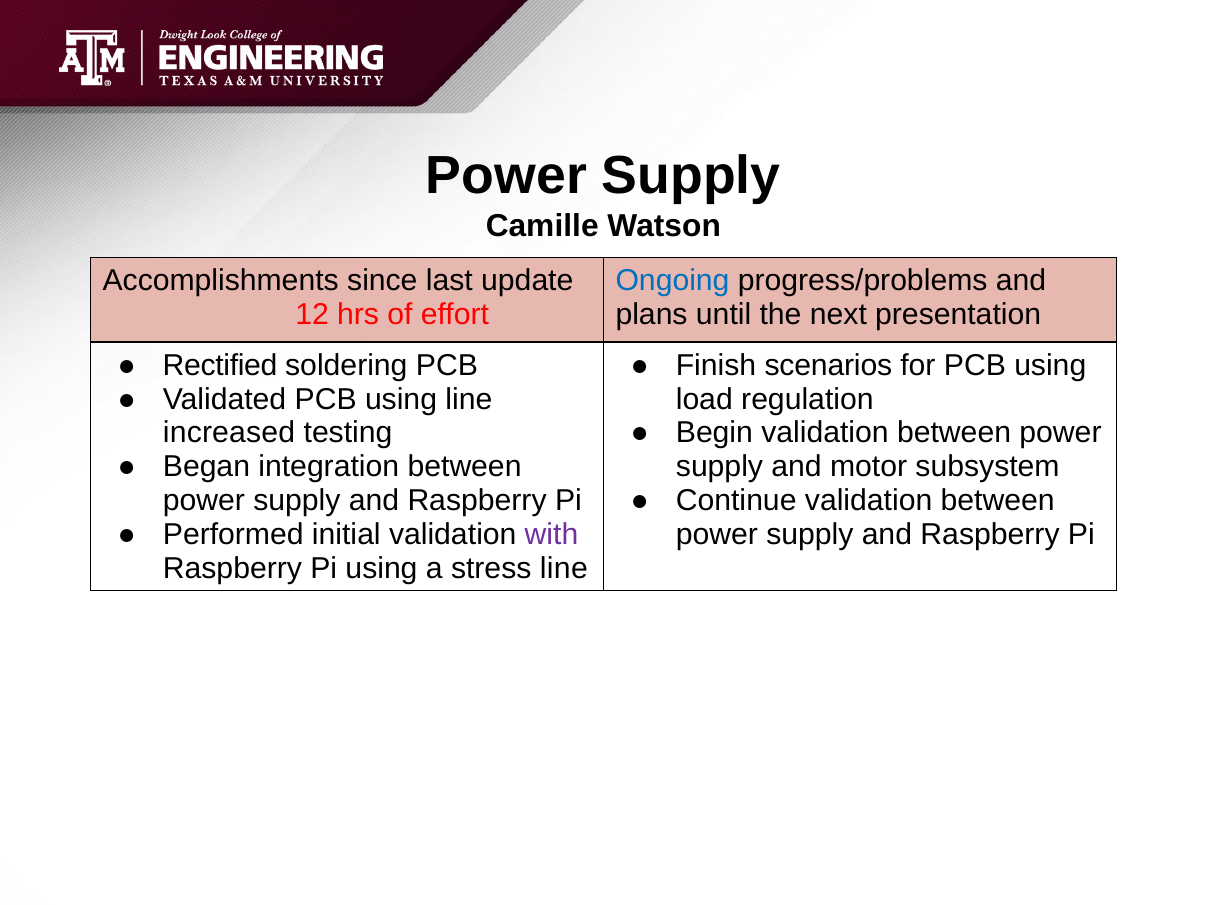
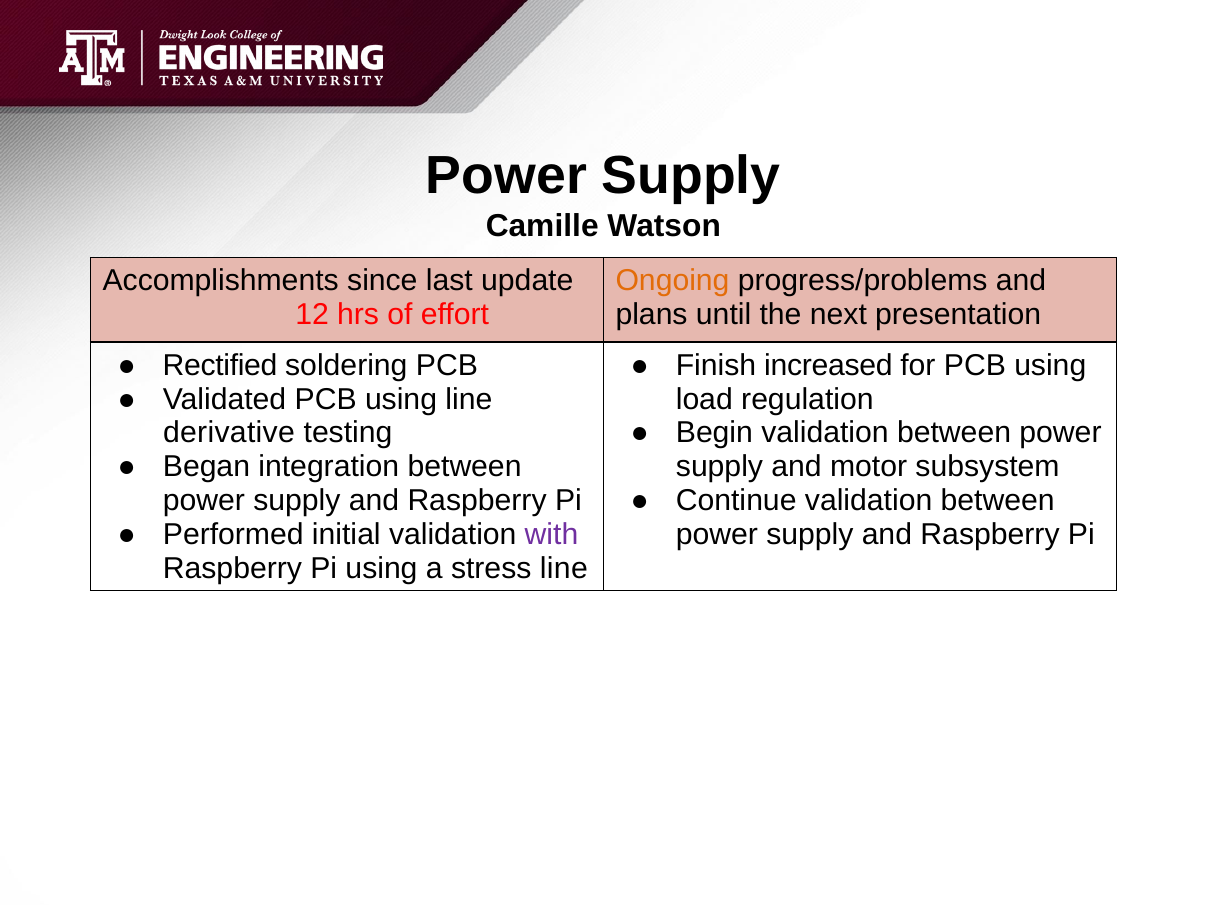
Ongoing colour: blue -> orange (673, 281)
scenarios: scenarios -> increased (828, 366)
increased: increased -> derivative (229, 433)
